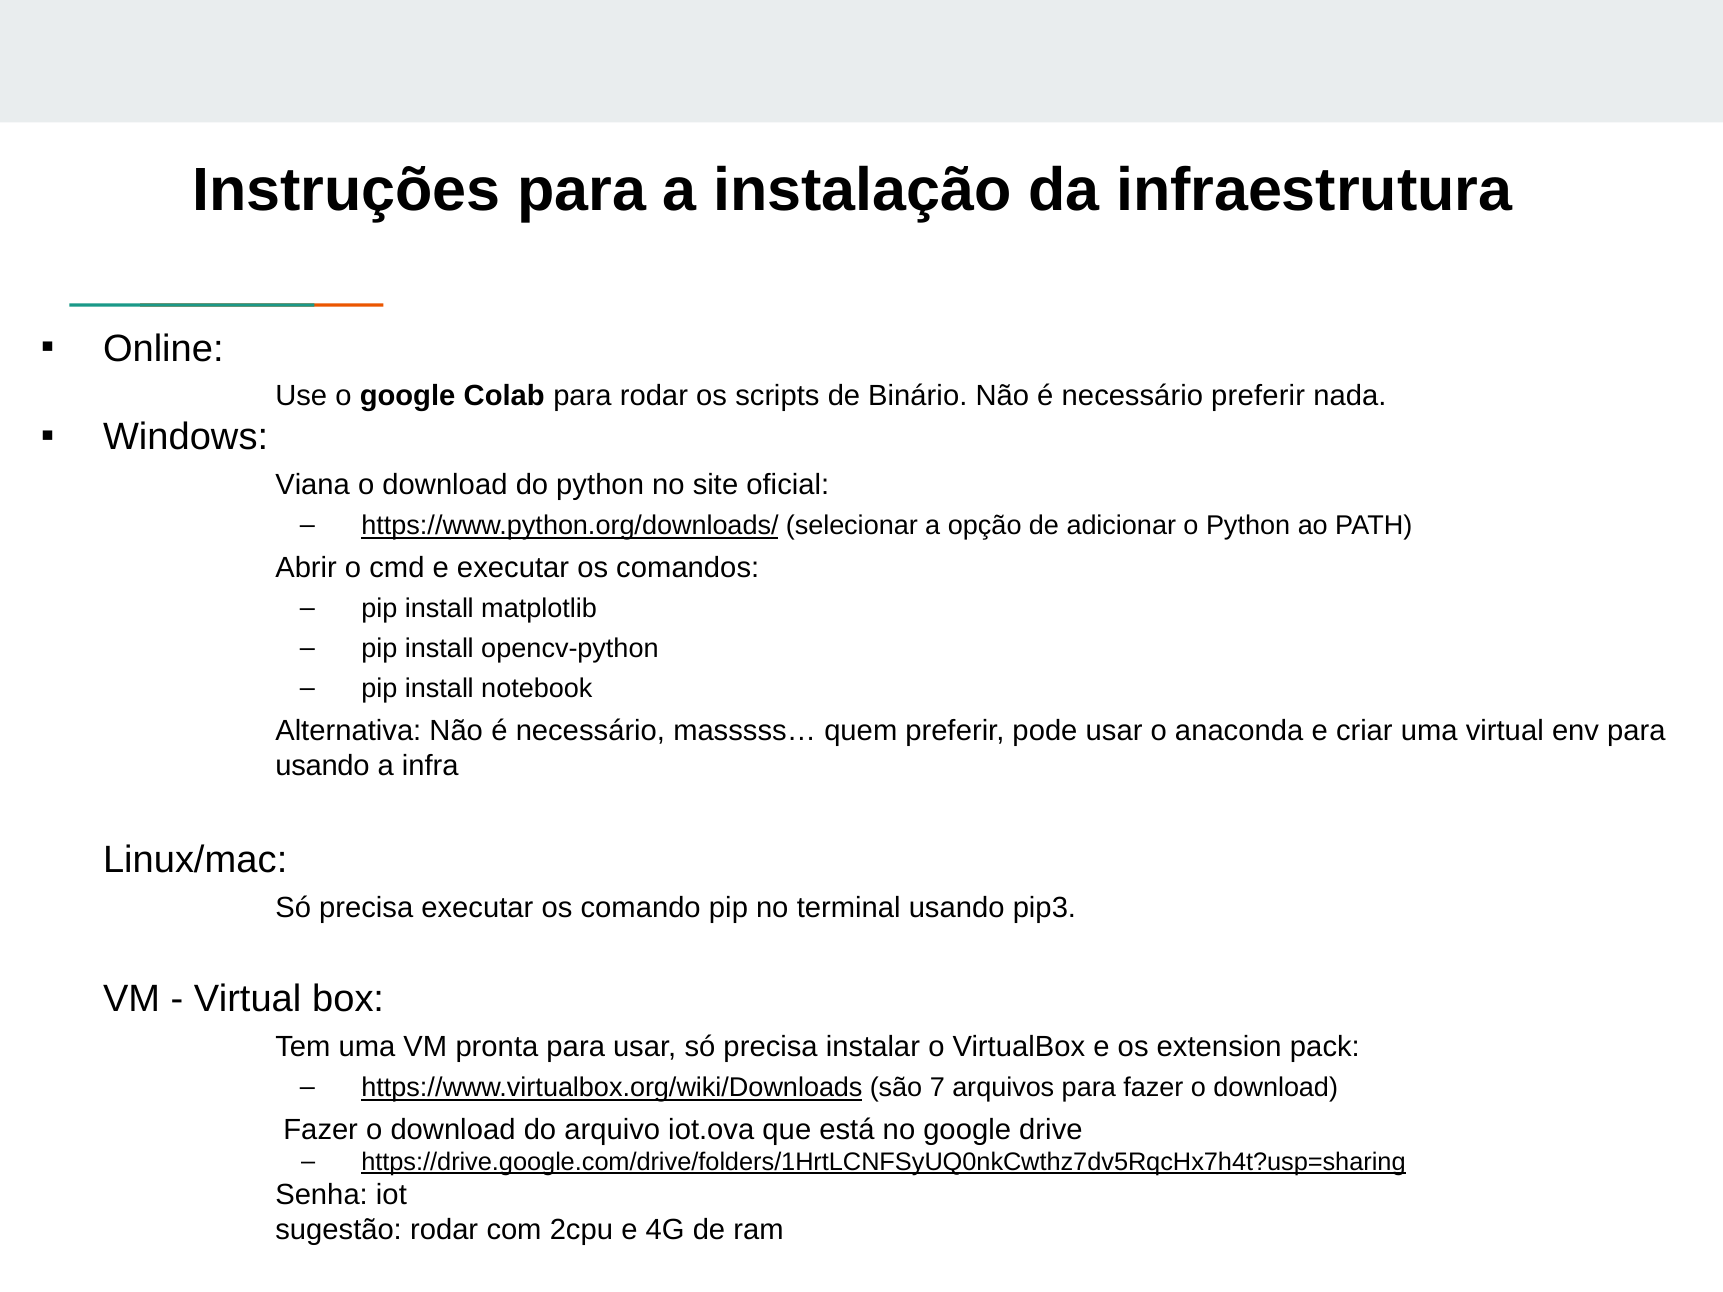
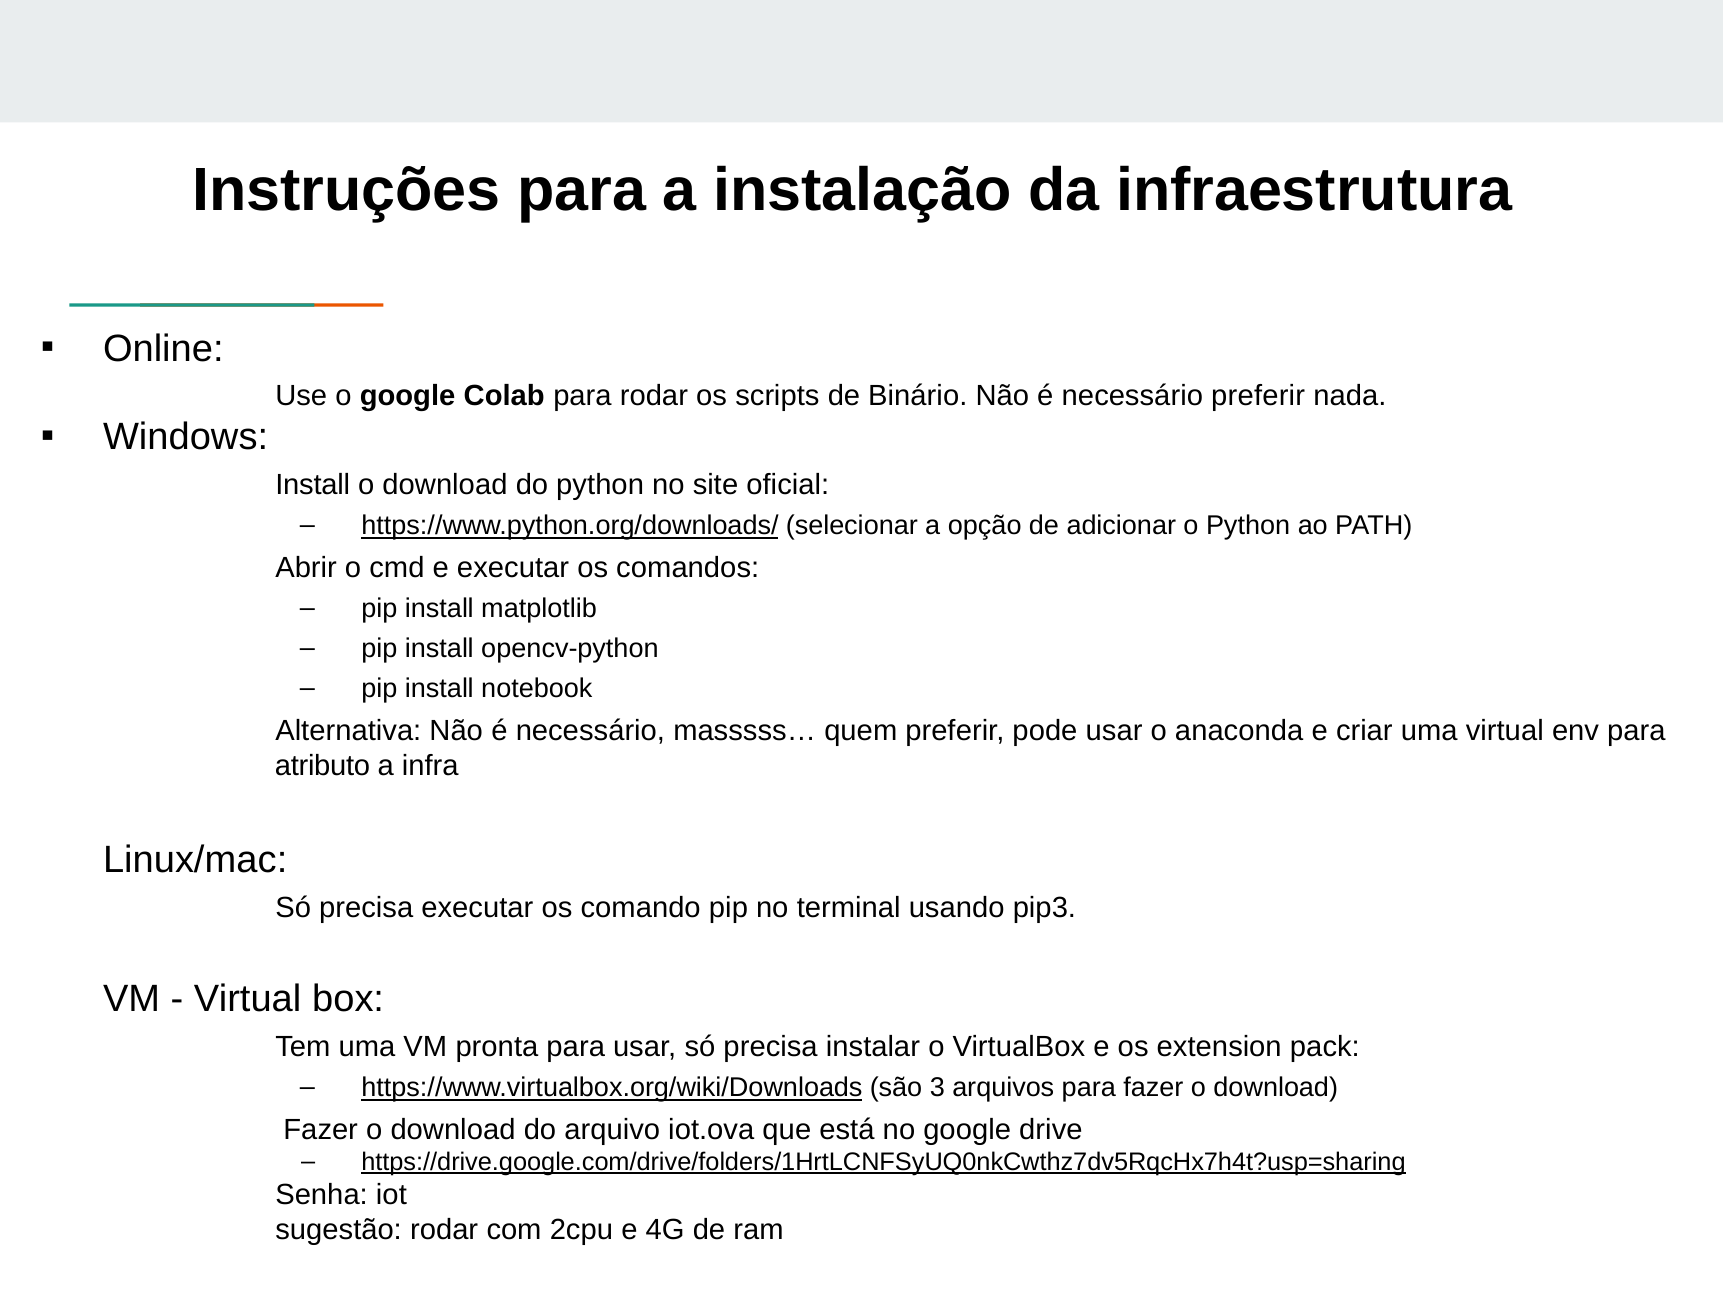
Viana: Viana -> Install (313, 485)
usando: usando -> atributo (322, 766)
7: 7 -> 3 (937, 1088)
